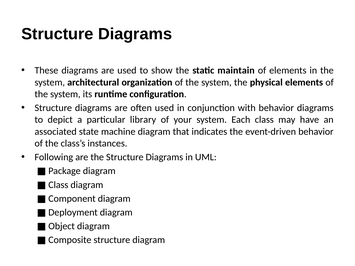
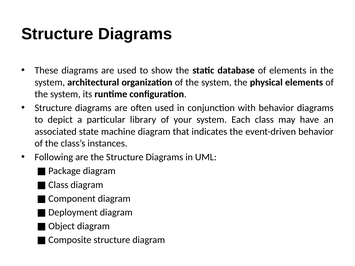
maintain: maintain -> database (236, 71)
